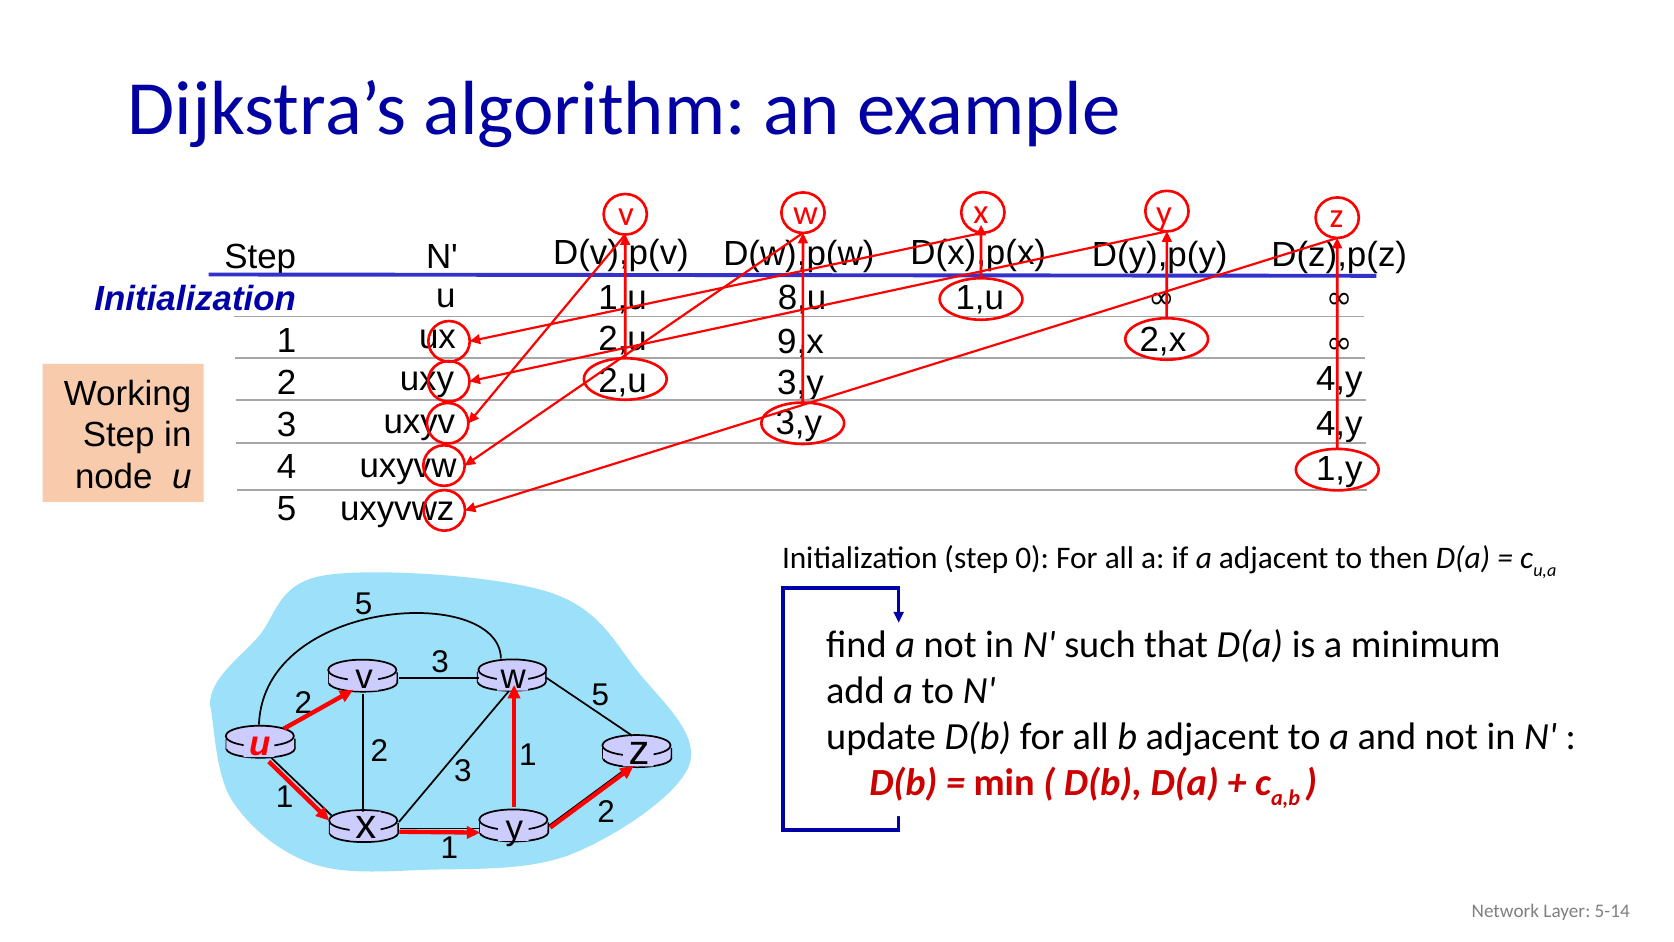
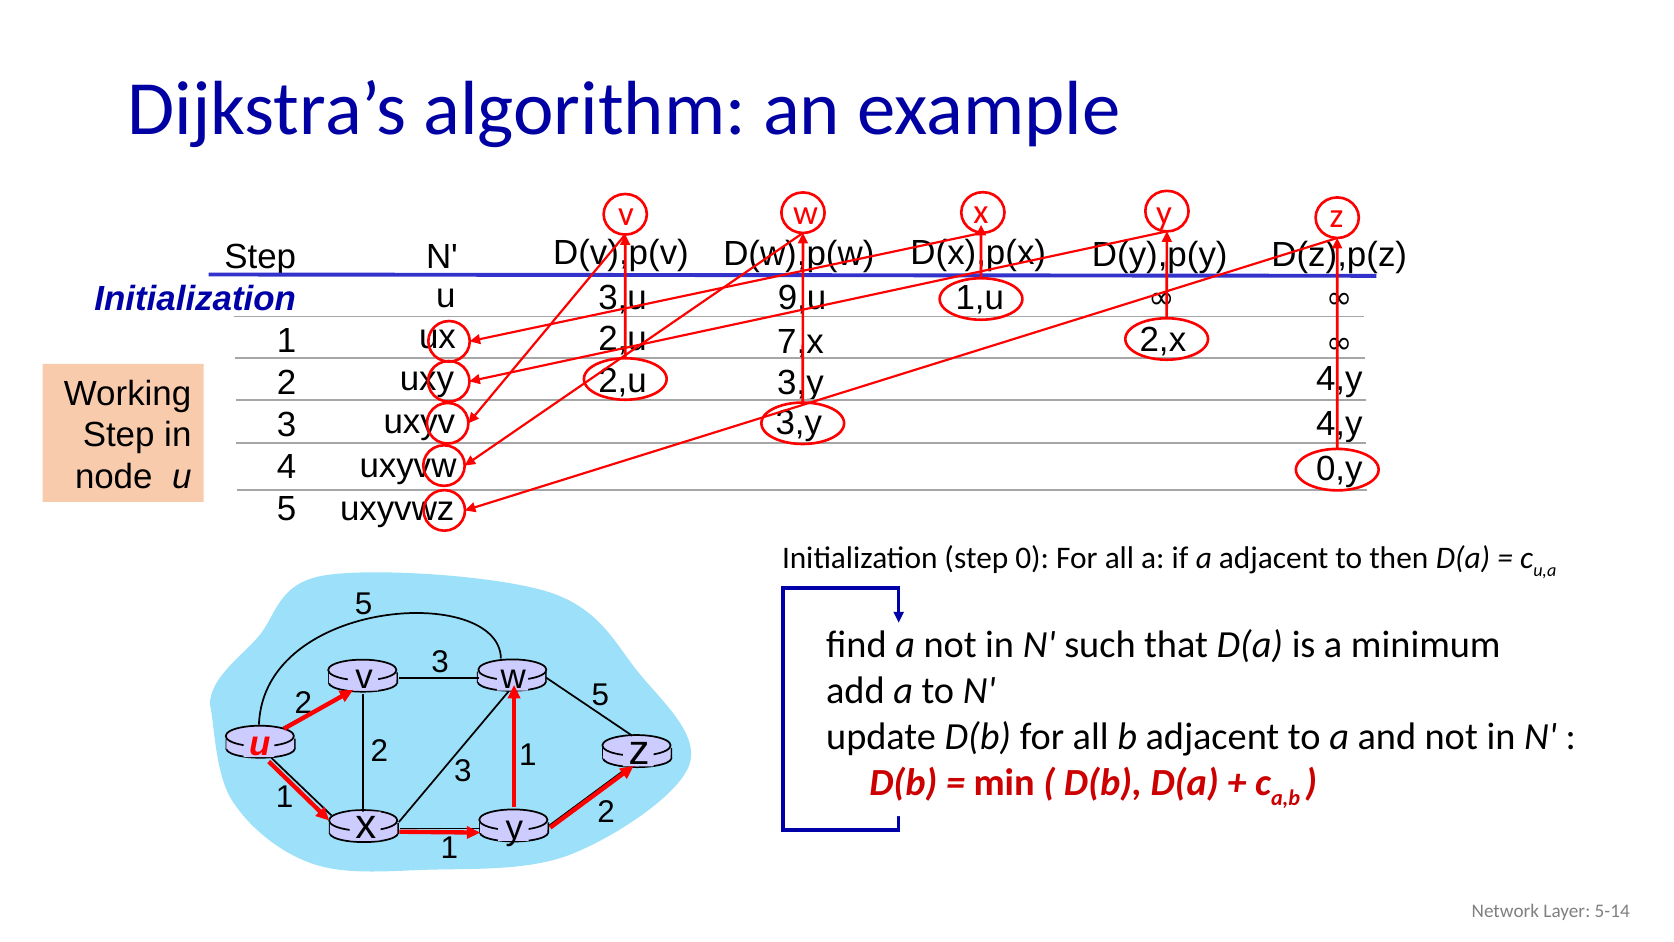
8,u: 8,u -> 9,u (802, 297)
1,u: 1,u -> 3,u (623, 298)
9,x: 9,x -> 7,x (800, 342)
1,y: 1,y -> 0,y (1339, 469)
